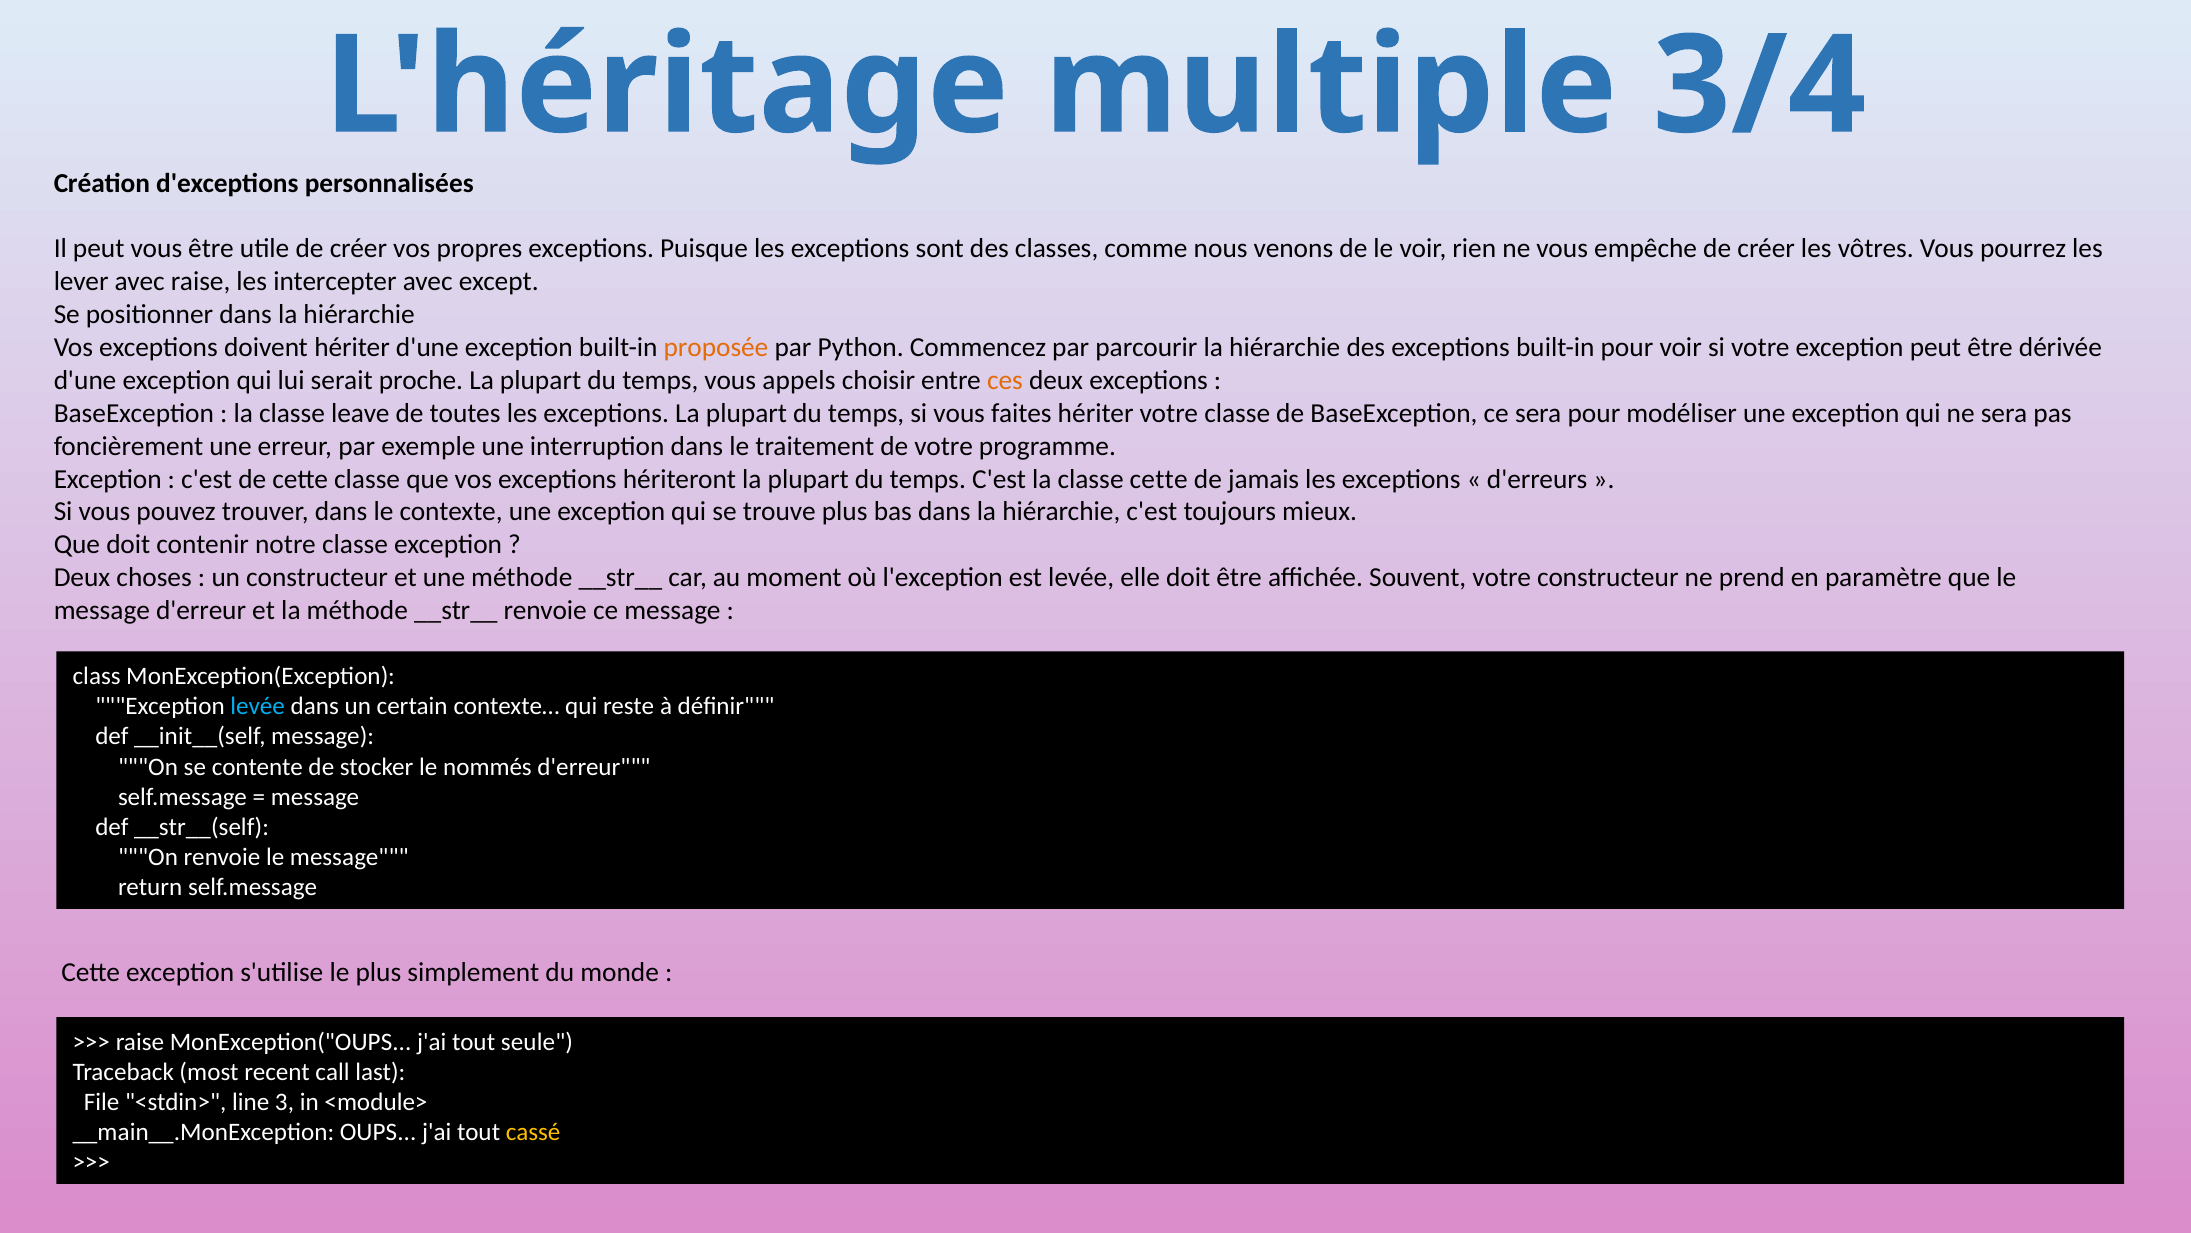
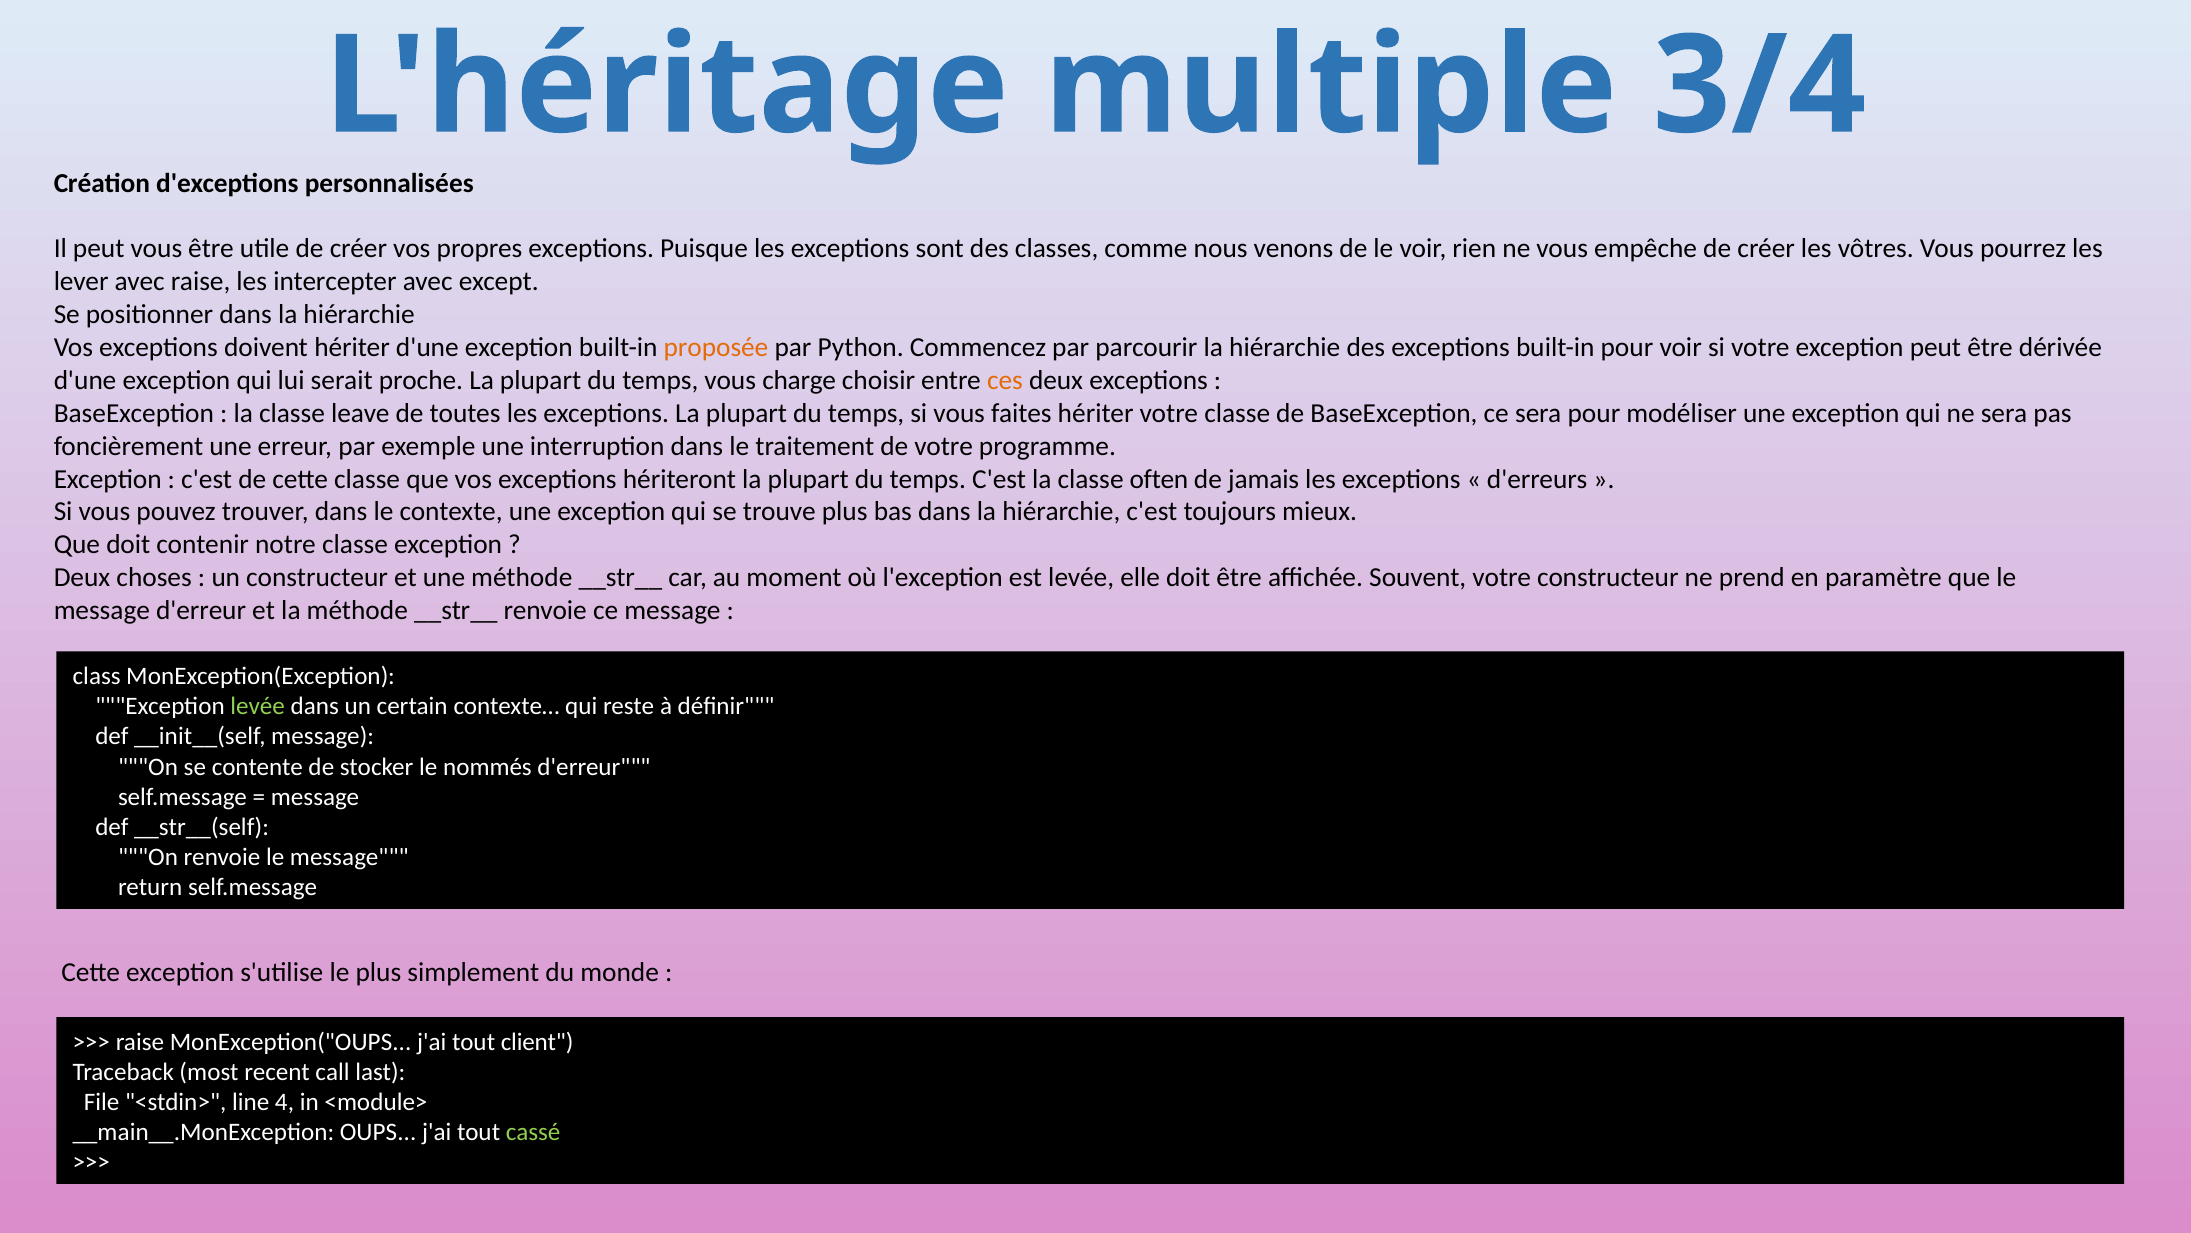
appels: appels -> charge (799, 380)
classe cette: cette -> often (1159, 479)
levée colour: light blue -> light green (258, 706)
seule: seule -> client (537, 1041)
3: 3 -> 4 (284, 1102)
cassé colour: yellow -> light green (533, 1132)
